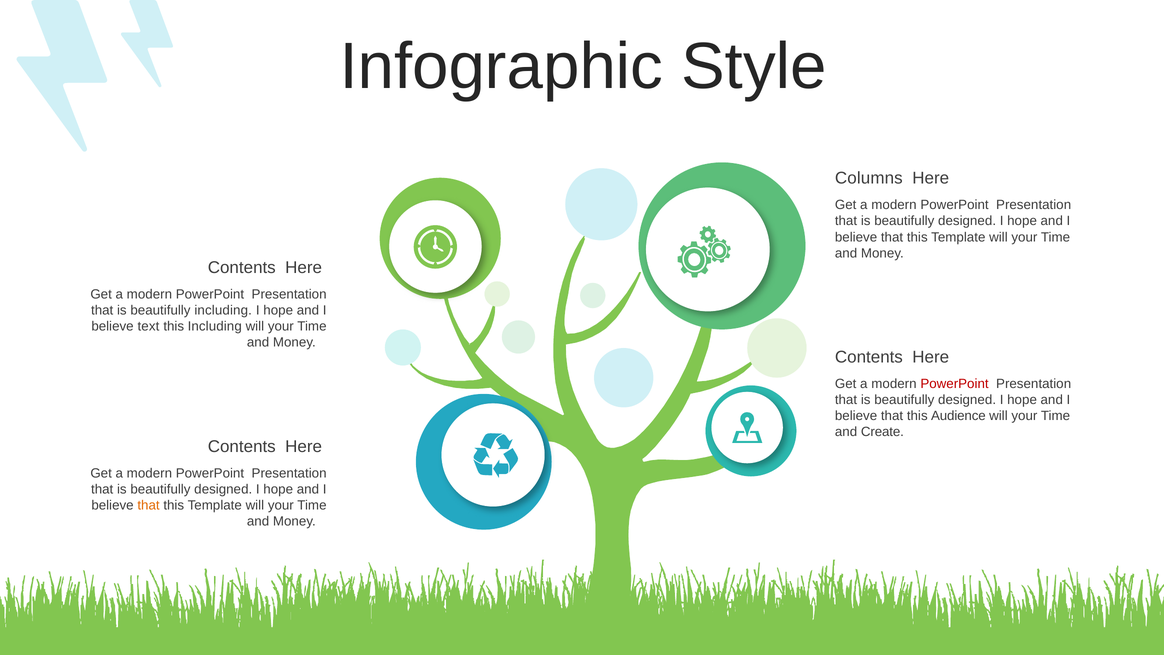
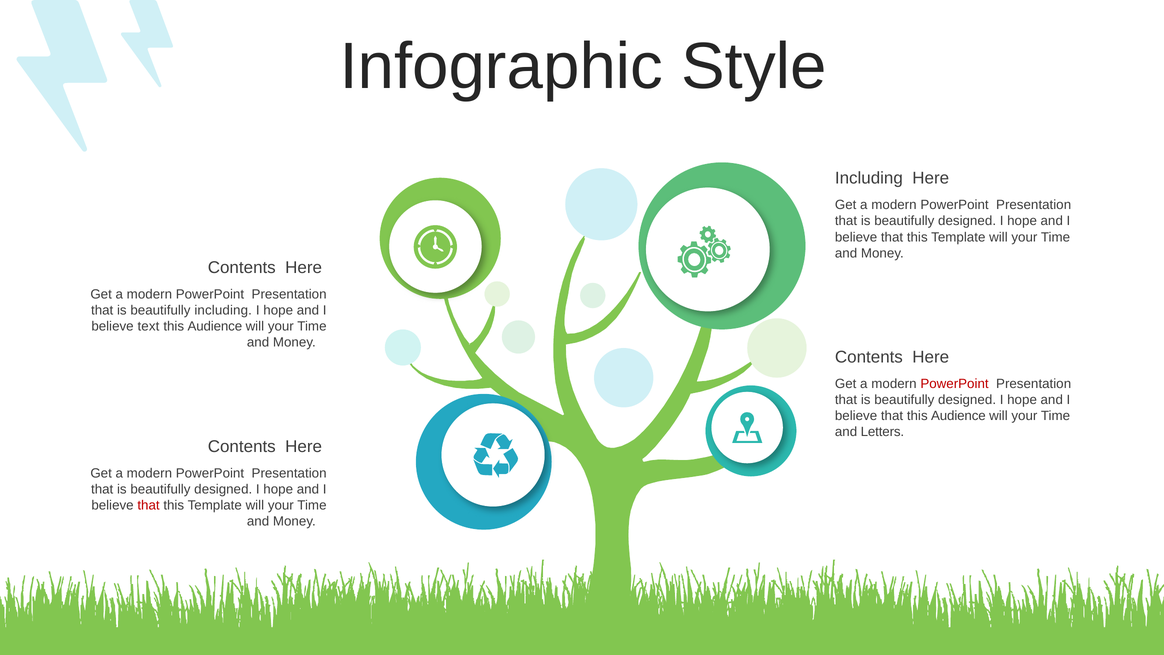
Columns: Columns -> Including (869, 178)
Including: Including -> Audience (215, 326)
Create: Create -> Letters (882, 432)
that colour: orange -> red (149, 505)
